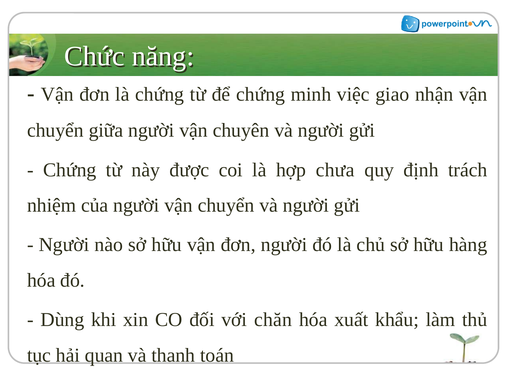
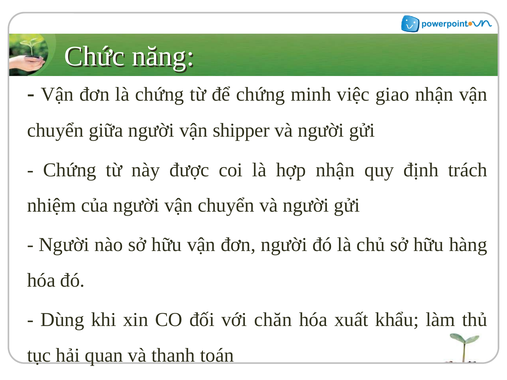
chuyên: chuyên -> shipper (241, 131)
hợp chưa: chưa -> nhận (335, 170)
